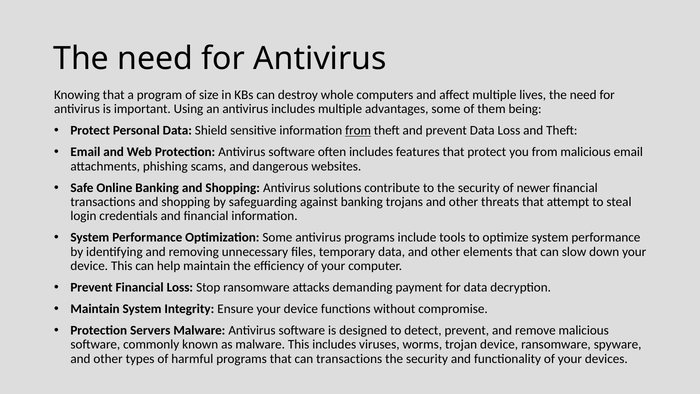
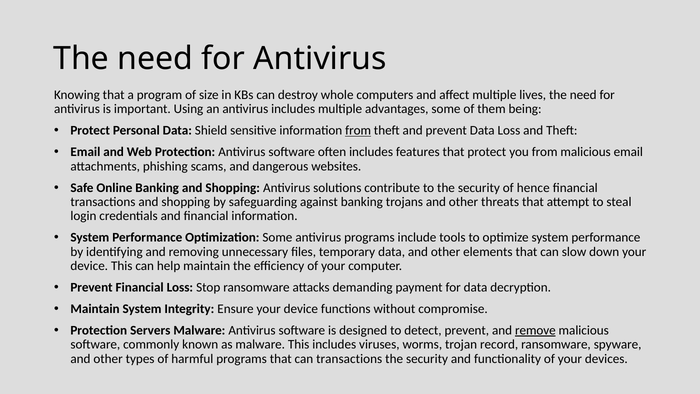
newer: newer -> hence (533, 188)
remove underline: none -> present (535, 330)
trojan device: device -> record (499, 344)
